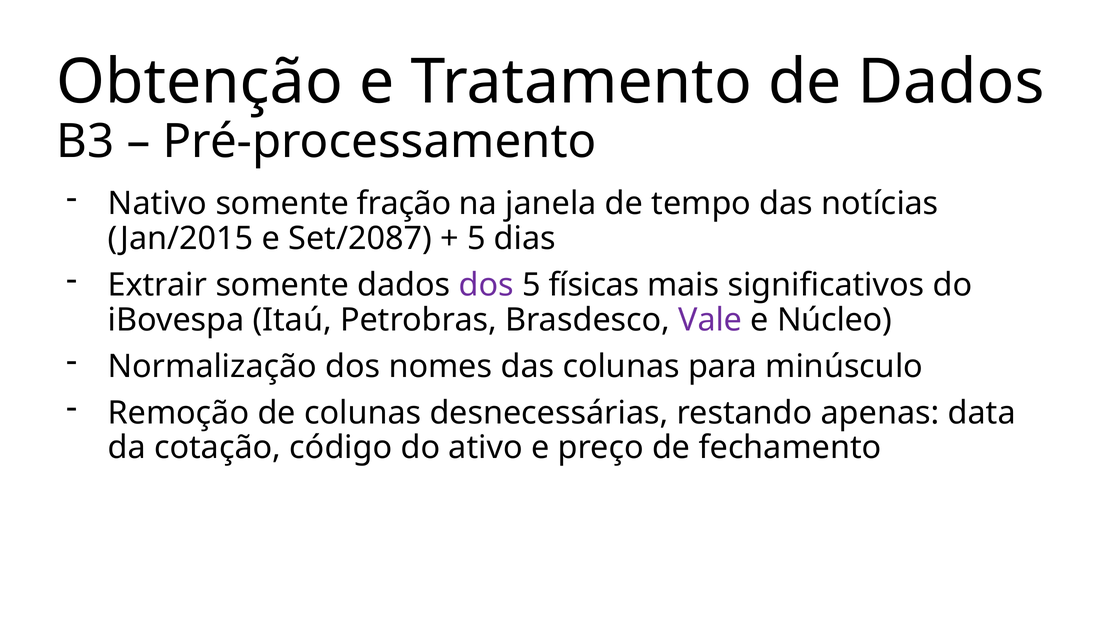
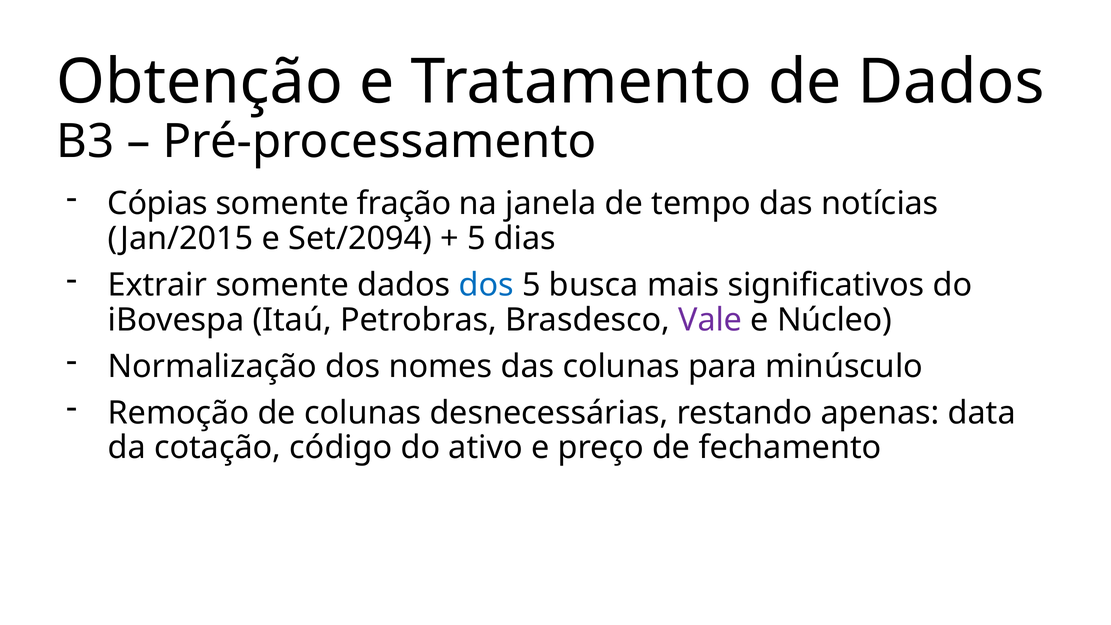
Nativo: Nativo -> Cópias (158, 203)
Set/2087: Set/2087 -> Set/2094 (360, 238)
dos colour: purple -> blue (486, 285)
físicas: físicas -> busca (594, 285)
